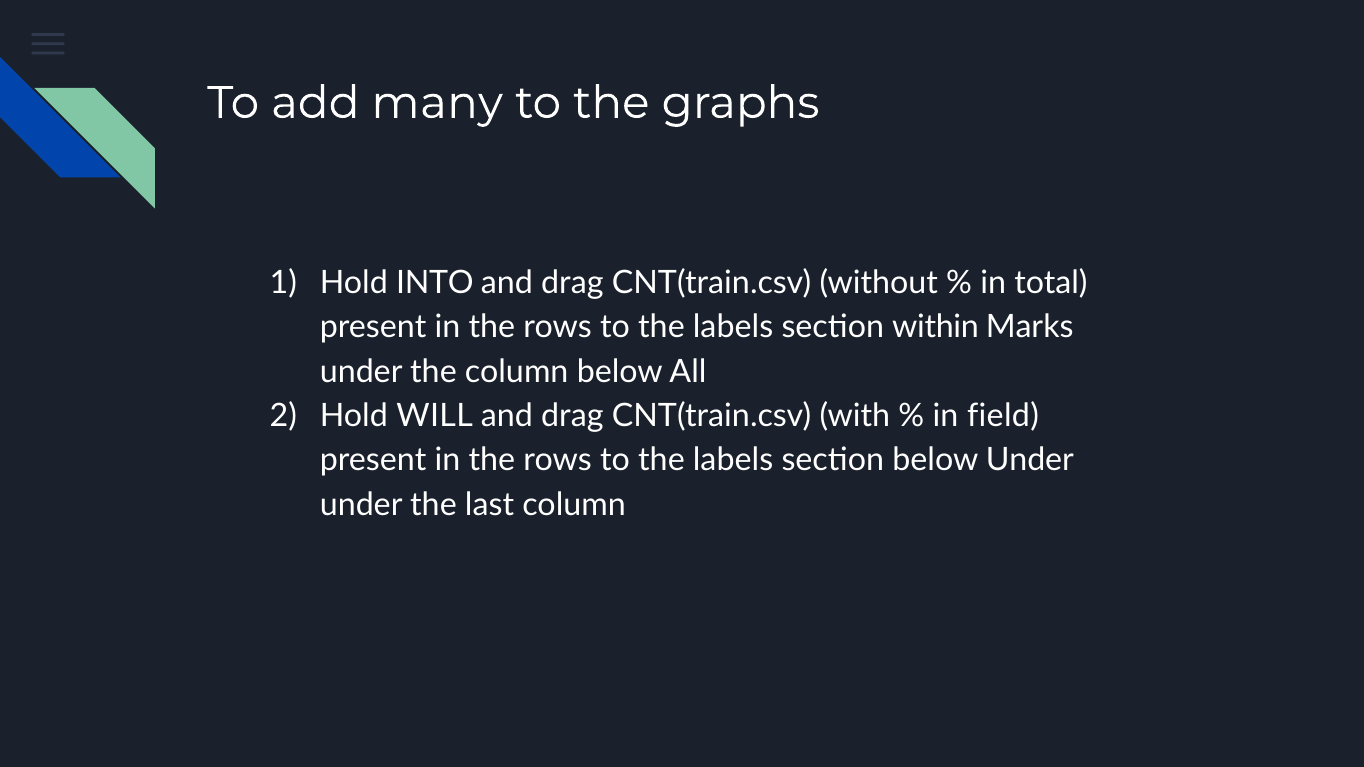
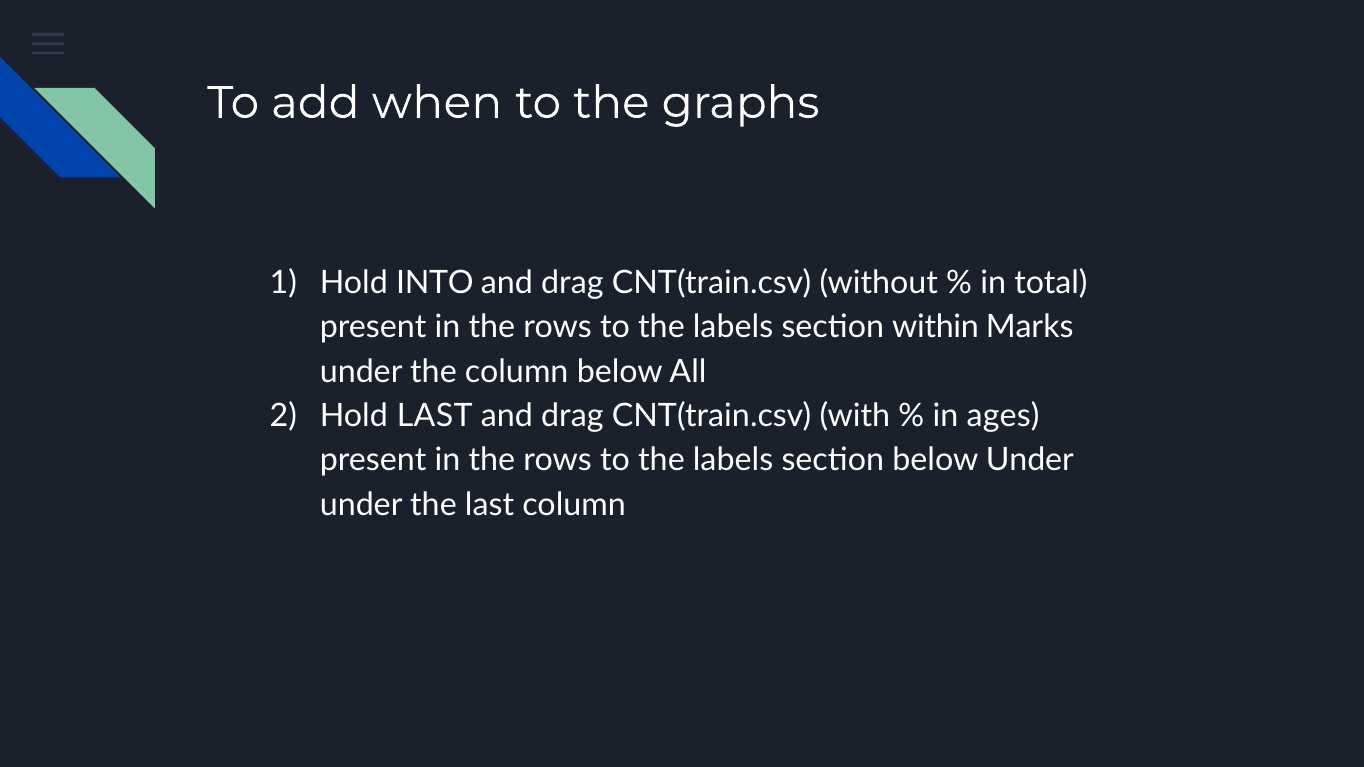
many: many -> when (437, 103)
Hold WILL: WILL -> LAST (435, 416)
field: field -> ages (1003, 416)
